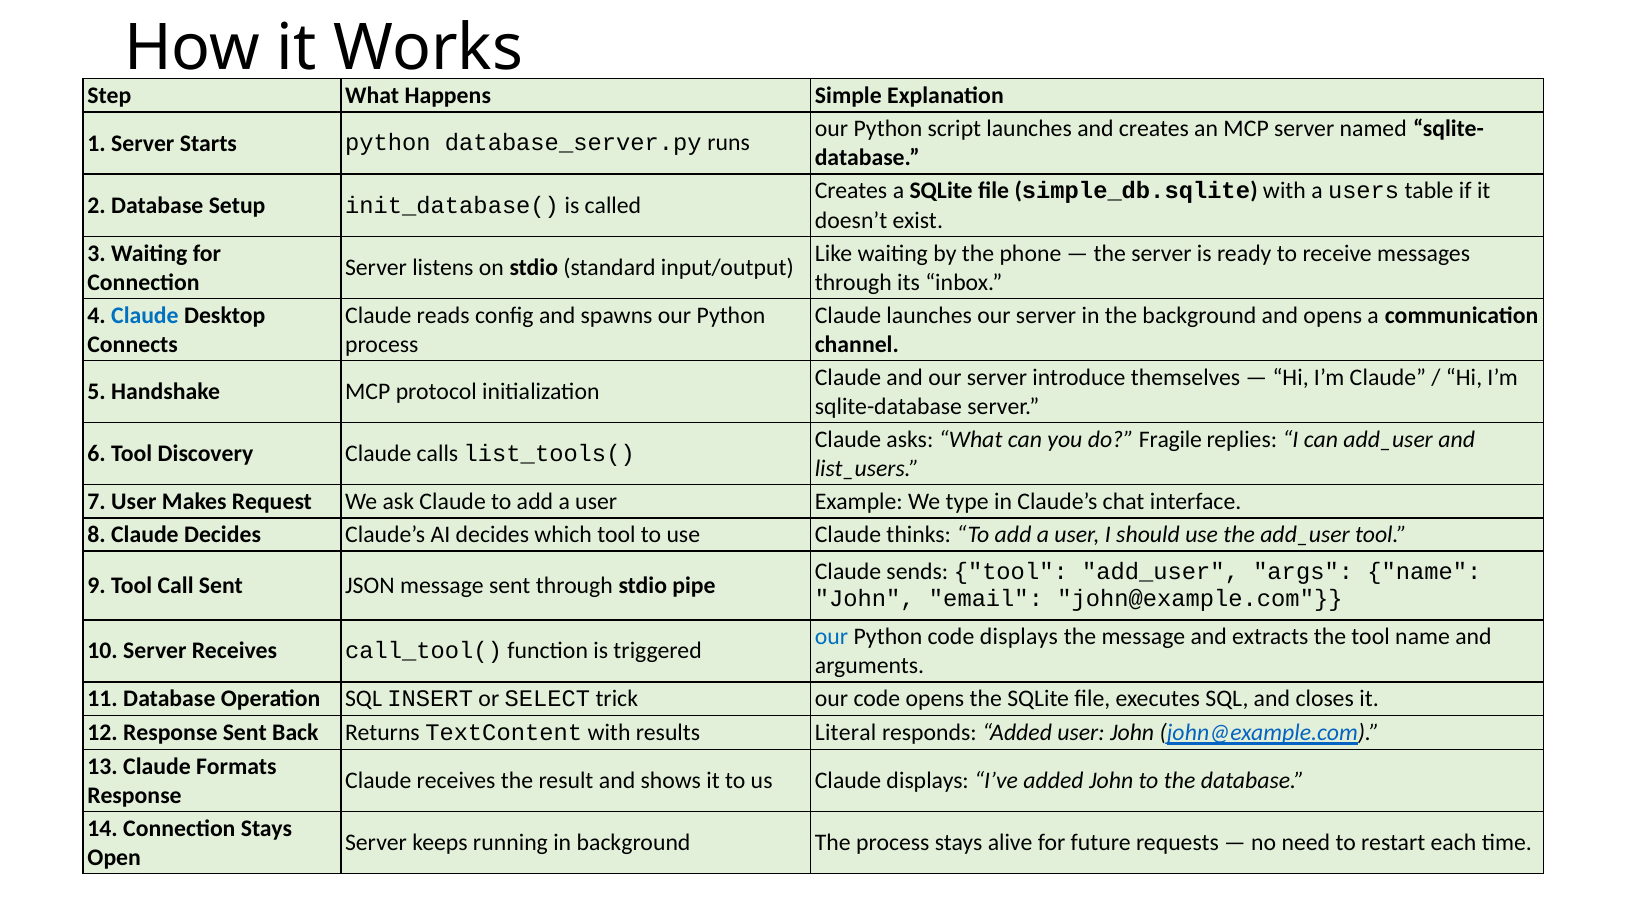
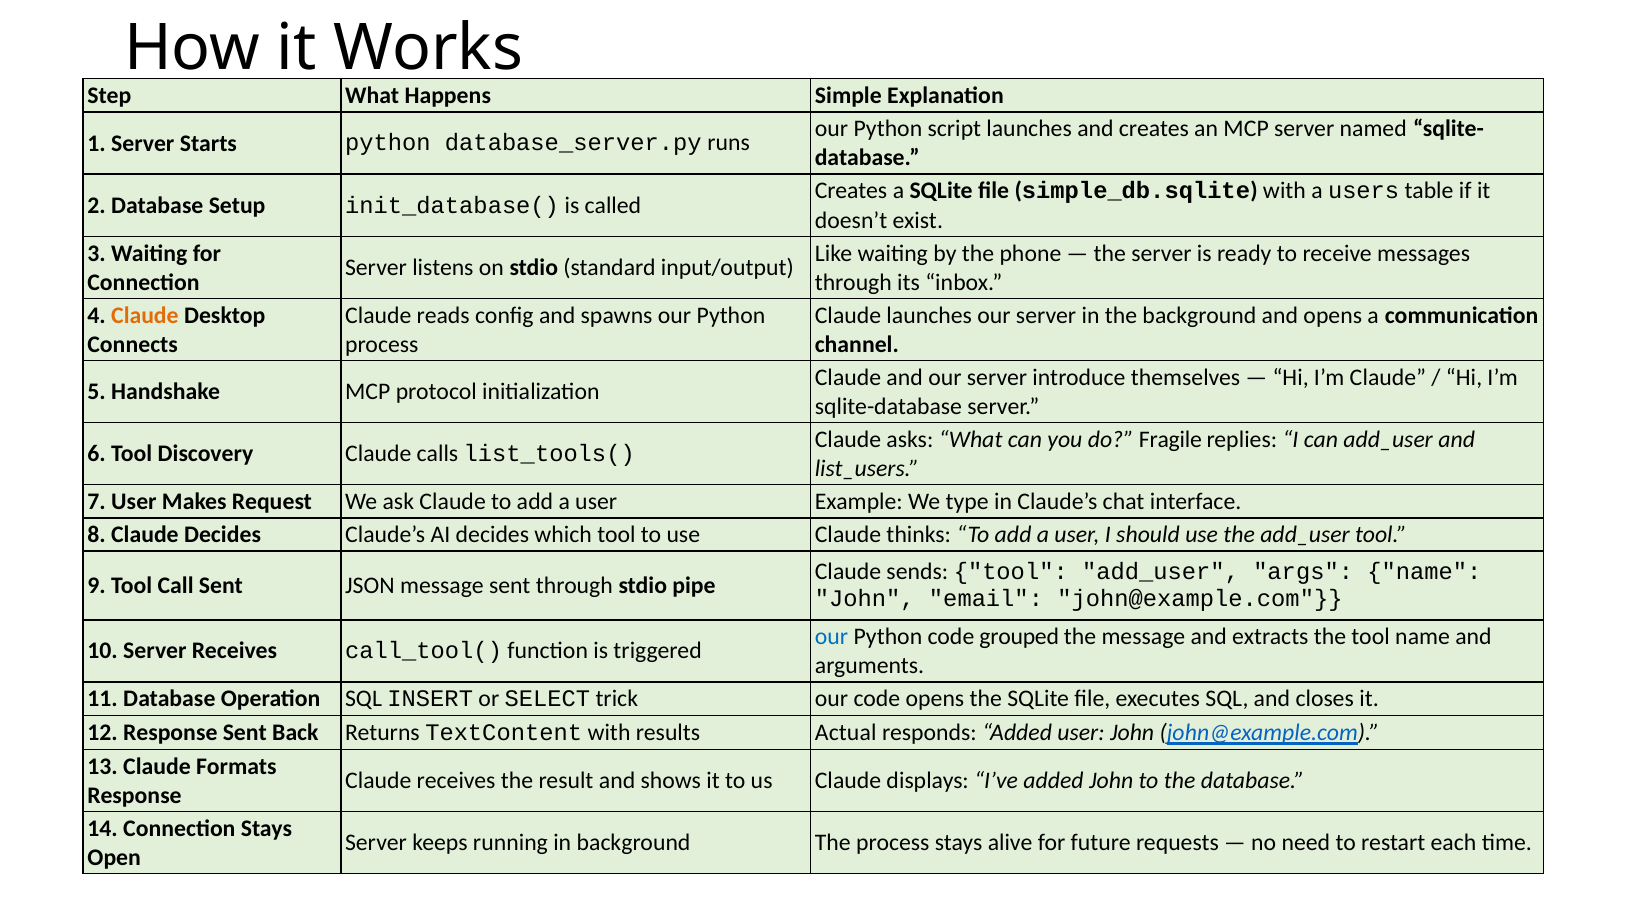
Claude colour: blue -> orange (145, 316)
code displays: displays -> grouped (1019, 637)
Literal: Literal -> Actual (846, 733)
